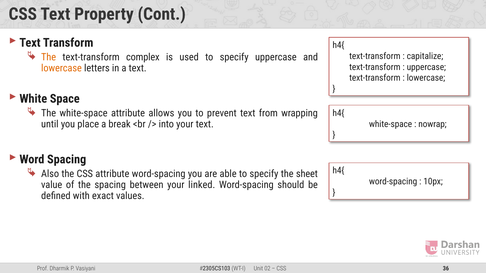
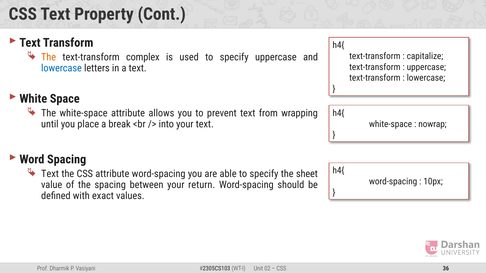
lowercase colour: orange -> blue (61, 68)
Also: Also -> Text (50, 174)
linked: linked -> return (202, 185)
